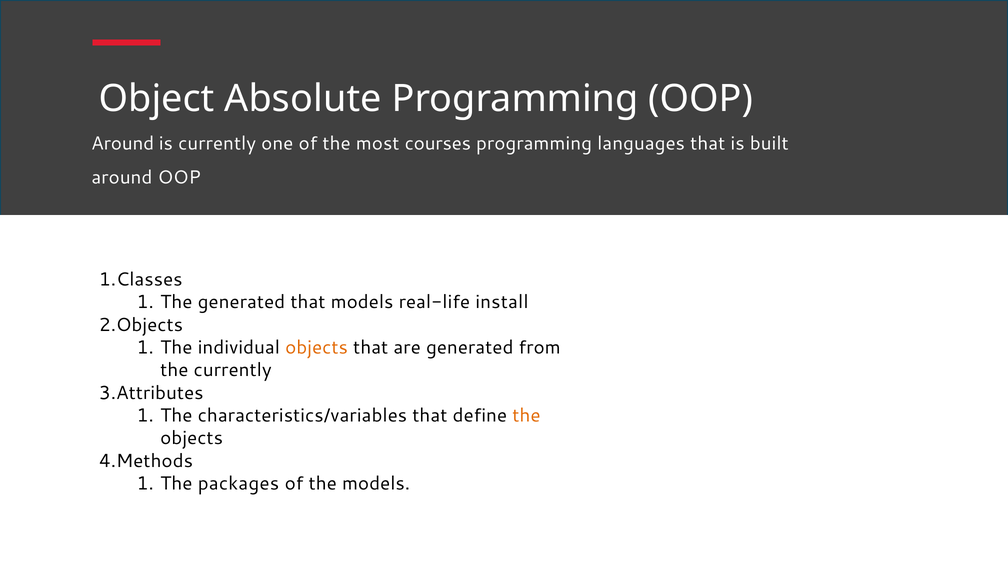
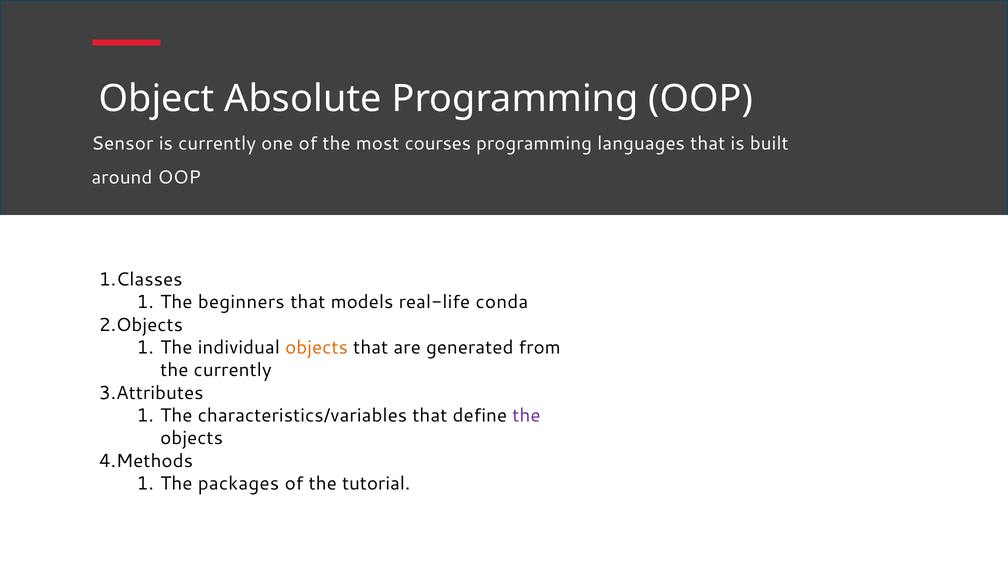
Around: Around -> Sensor (122, 143)
The generated: generated -> beginners (241, 302)
install: install -> conda (502, 302)
the colour: orange -> purple (526, 415)
the models: models -> tutorial (376, 484)
